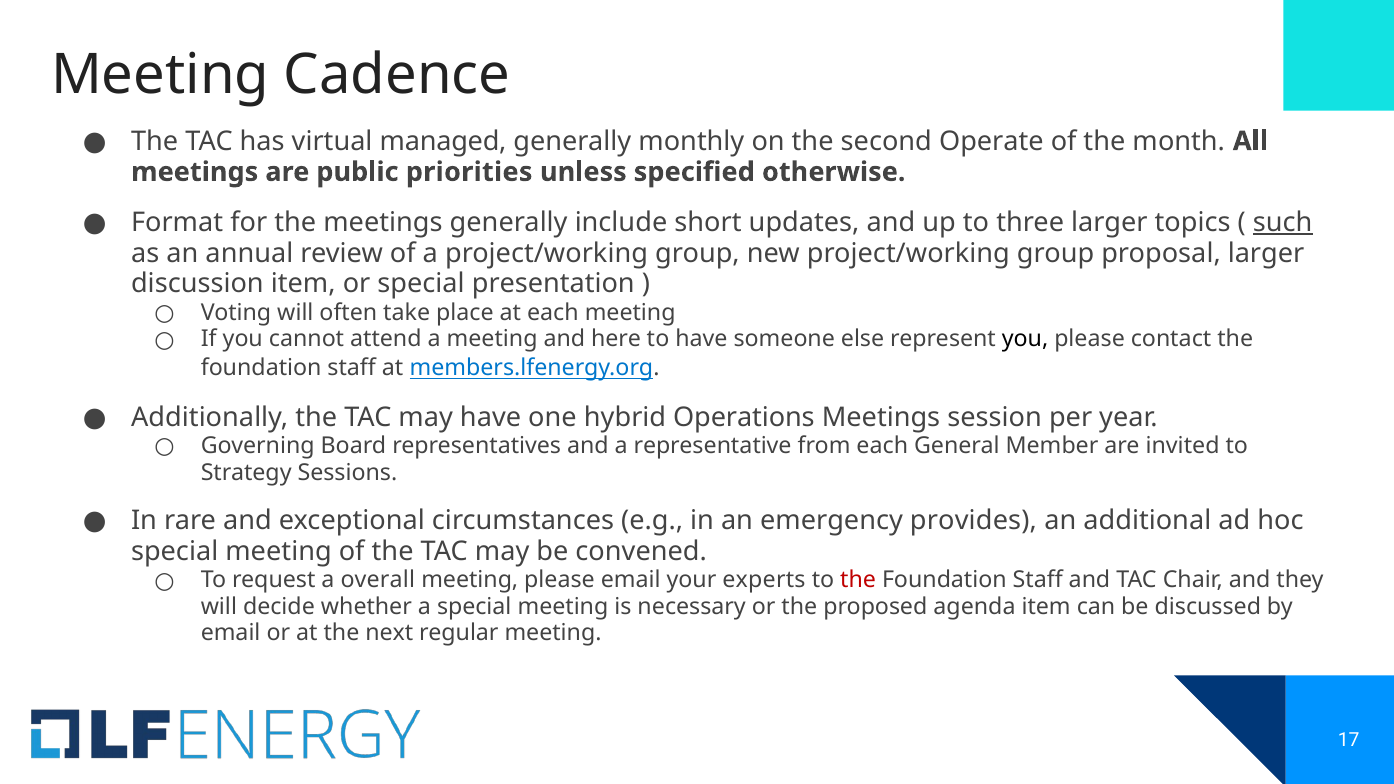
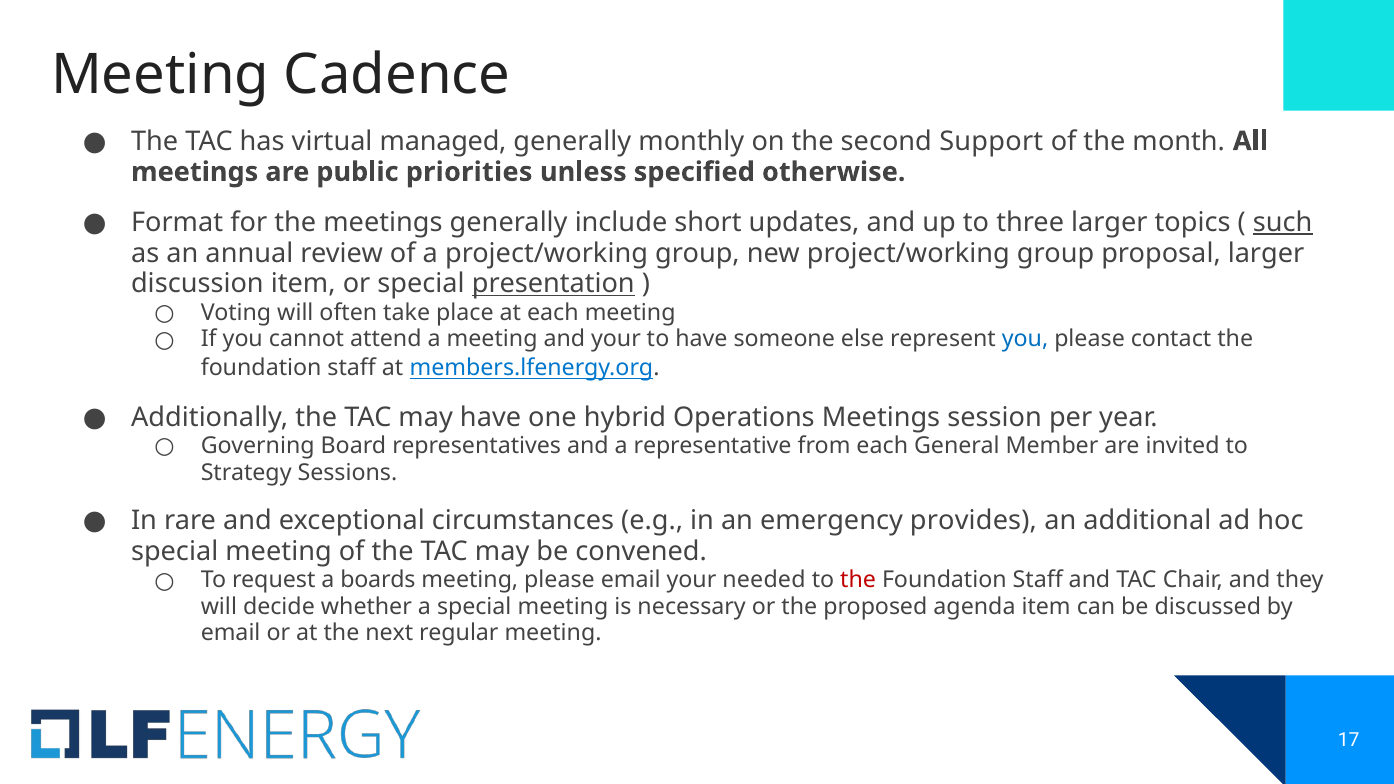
Operate: Operate -> Support (991, 141)
presentation underline: none -> present (553, 284)
and here: here -> your (616, 339)
you colour: black -> blue (1025, 339)
overall: overall -> boards (378, 580)
experts: experts -> needed (764, 580)
